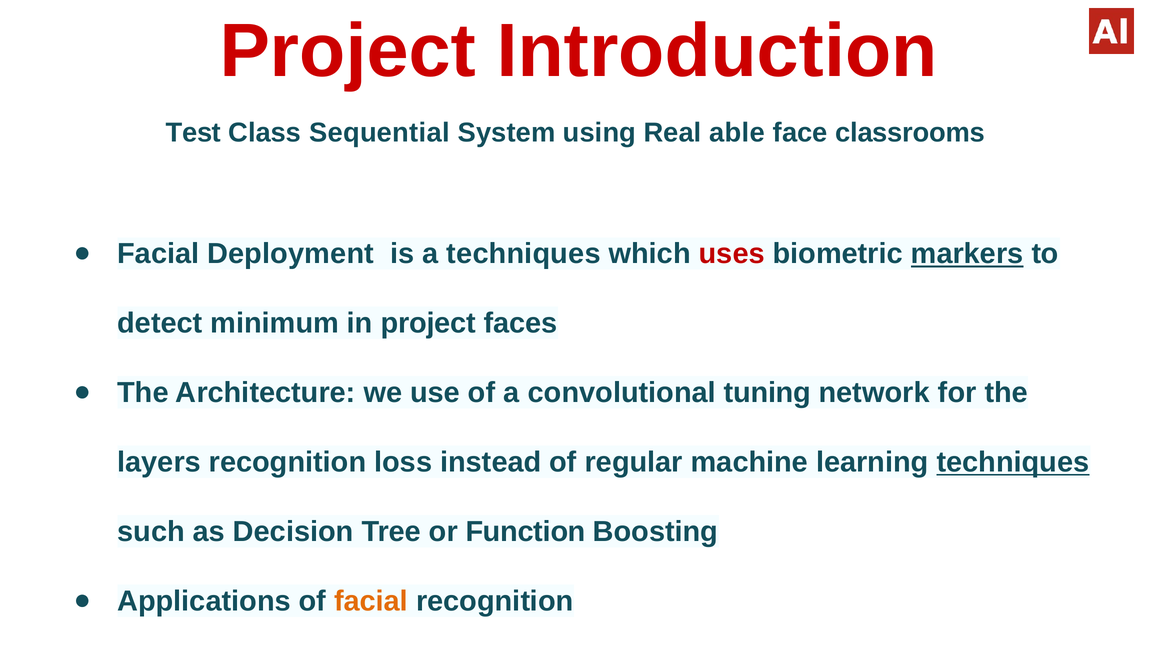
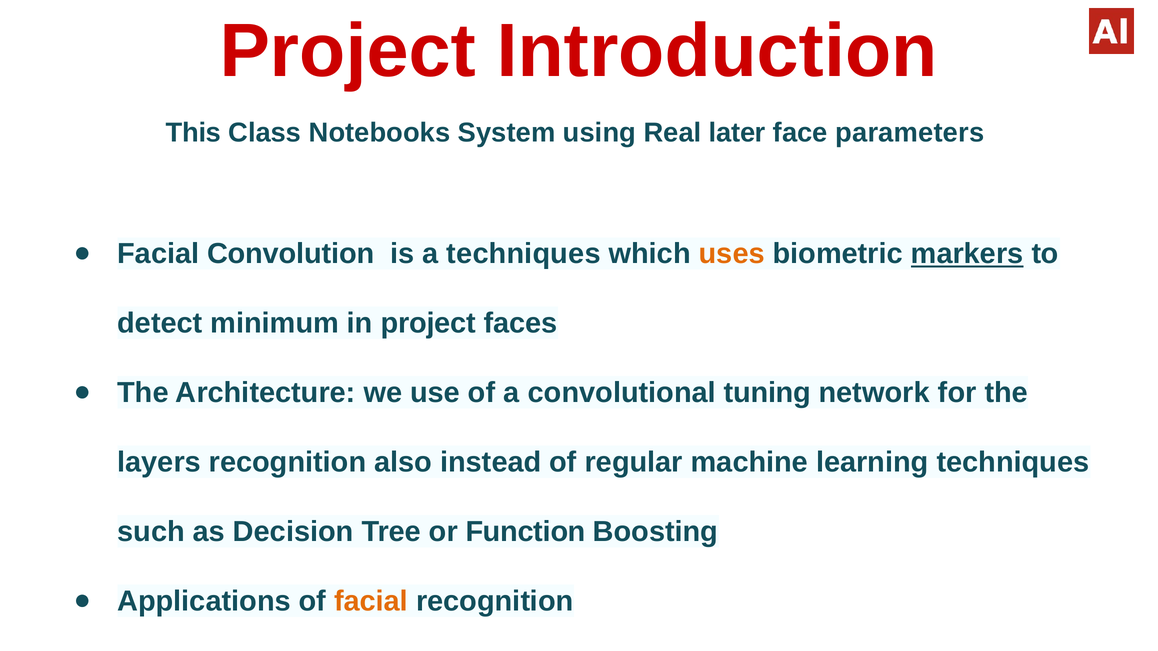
Test: Test -> This (193, 133)
Sequential: Sequential -> Notebooks (380, 133)
able: able -> later (737, 133)
classrooms: classrooms -> parameters (910, 133)
Deployment: Deployment -> Convolution (291, 254)
uses colour: red -> orange (732, 254)
loss: loss -> also (403, 463)
techniques underline: present -> none (1013, 463)
